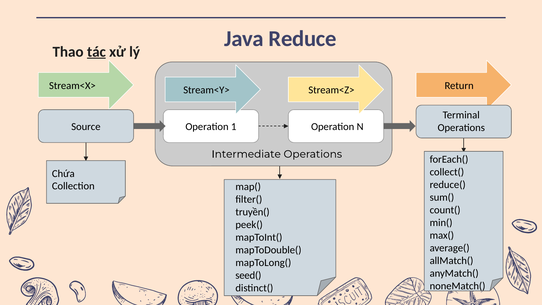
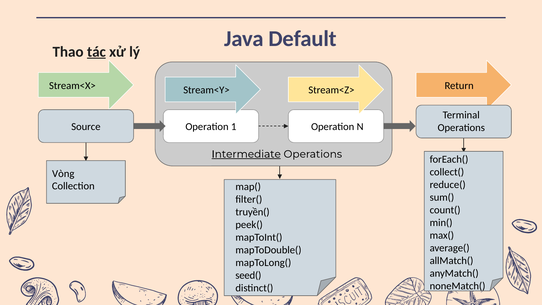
Reduce: Reduce -> Default (303, 39)
Intermediate underline: none -> present (246, 154)
Chứa: Chứa -> Vòng (63, 173)
